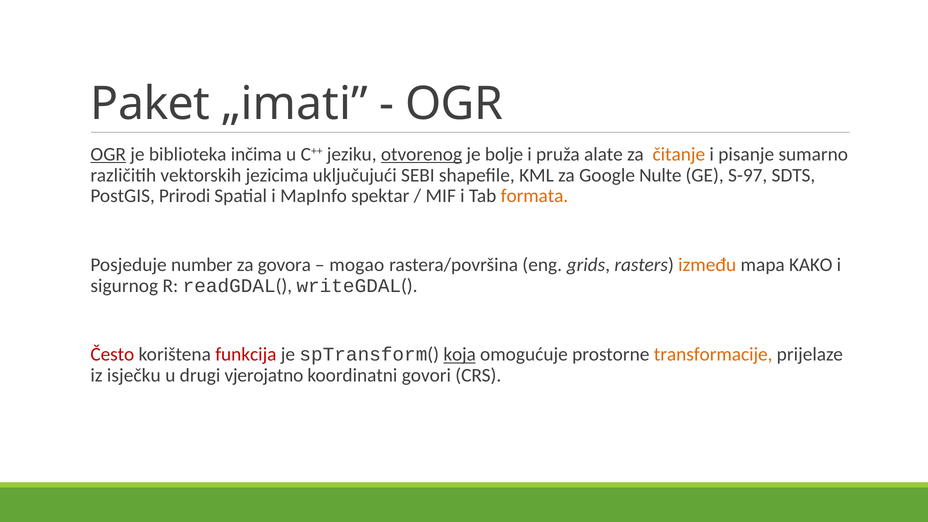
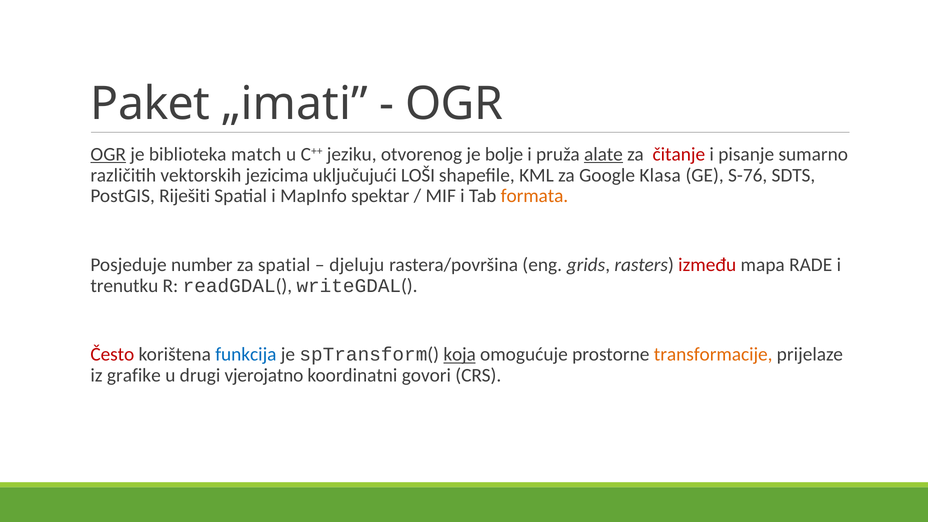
inčima: inčima -> match (256, 154)
otvorenog underline: present -> none (422, 154)
alate underline: none -> present (603, 154)
čitanje colour: orange -> red (679, 154)
SEBI: SEBI -> LOŠI (418, 175)
Nulte: Nulte -> Klasa (660, 175)
S-97: S-97 -> S-76 (748, 175)
Prirodi: Prirodi -> Riješiti (185, 196)
za govora: govora -> spatial (284, 265)
mogao: mogao -> djeluju (357, 265)
između colour: orange -> red (707, 265)
KAKO: KAKO -> RADE (811, 265)
sigurnog: sigurnog -> trenutku (124, 286)
funkcija colour: red -> blue (246, 355)
isječku: isječku -> grafike (134, 375)
